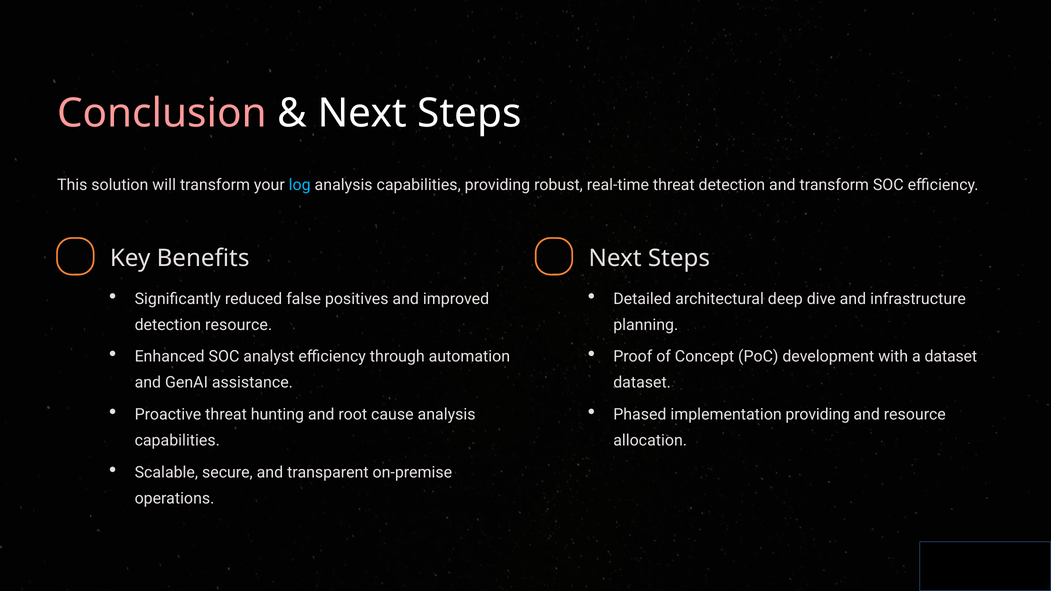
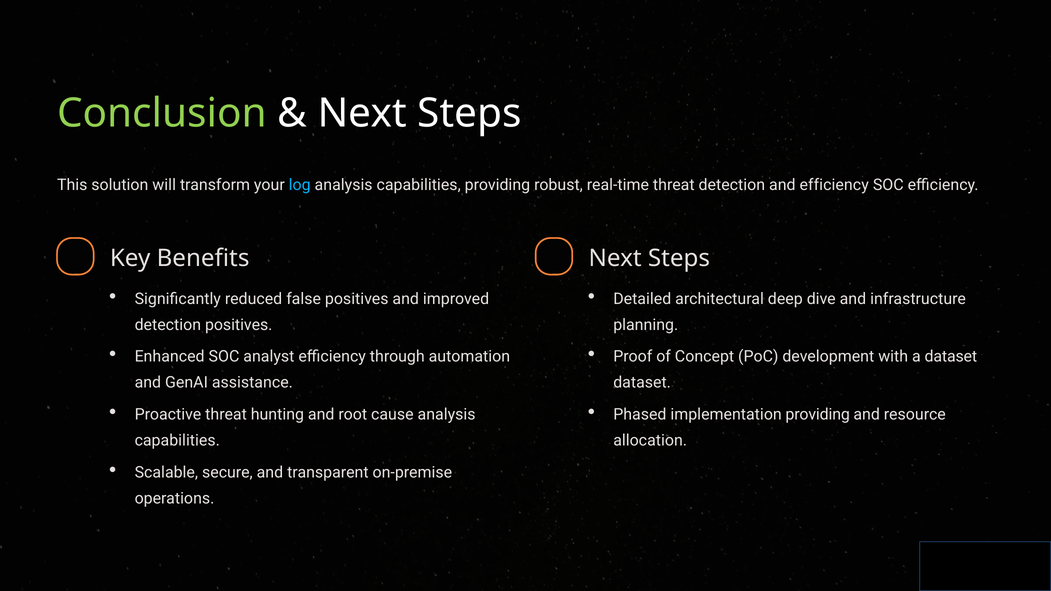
Conclusion colour: pink -> light green (162, 113)
and transform: transform -> efficiency (834, 185)
detection resource: resource -> positives (239, 325)
